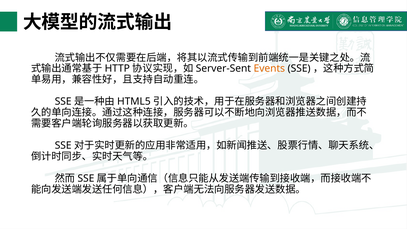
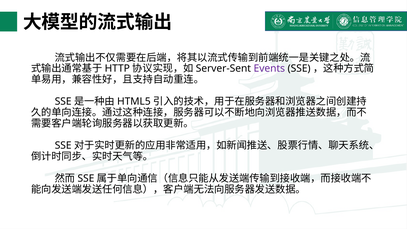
Events colour: orange -> purple (269, 69)
